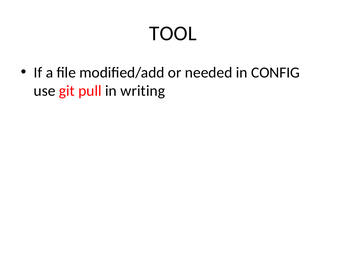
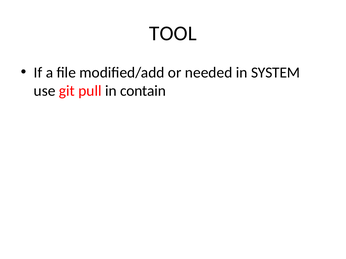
CONFIG: CONFIG -> SYSTEM (276, 73)
writing: writing -> contain (143, 91)
